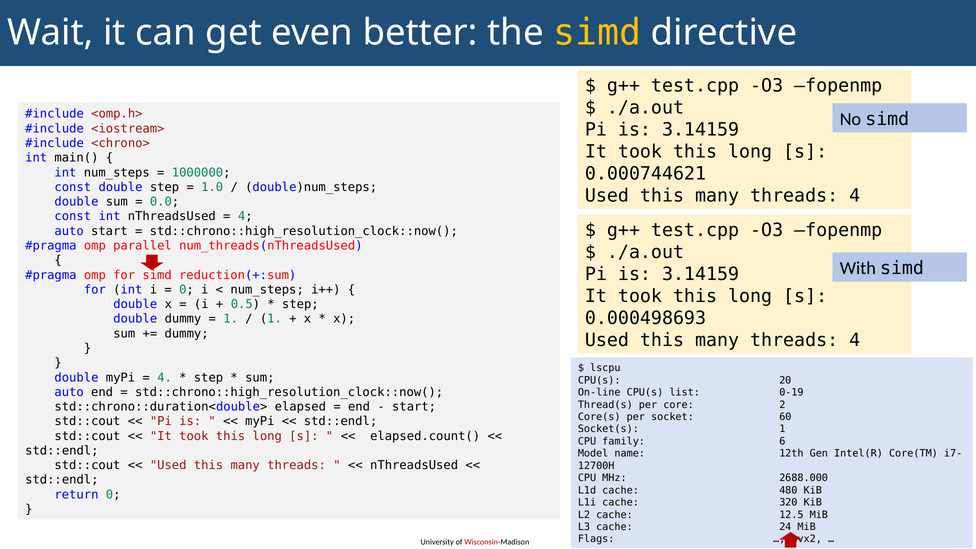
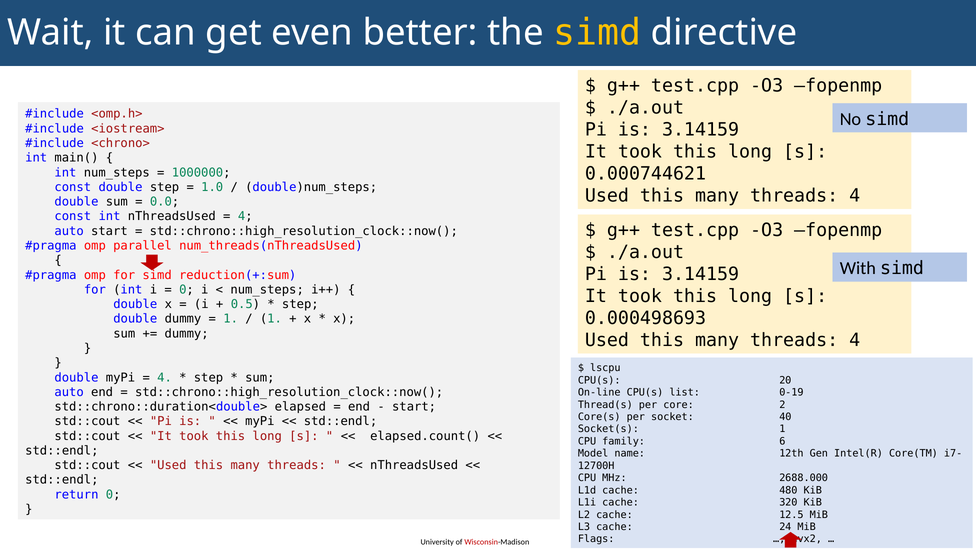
60: 60 -> 40 (785, 417)
